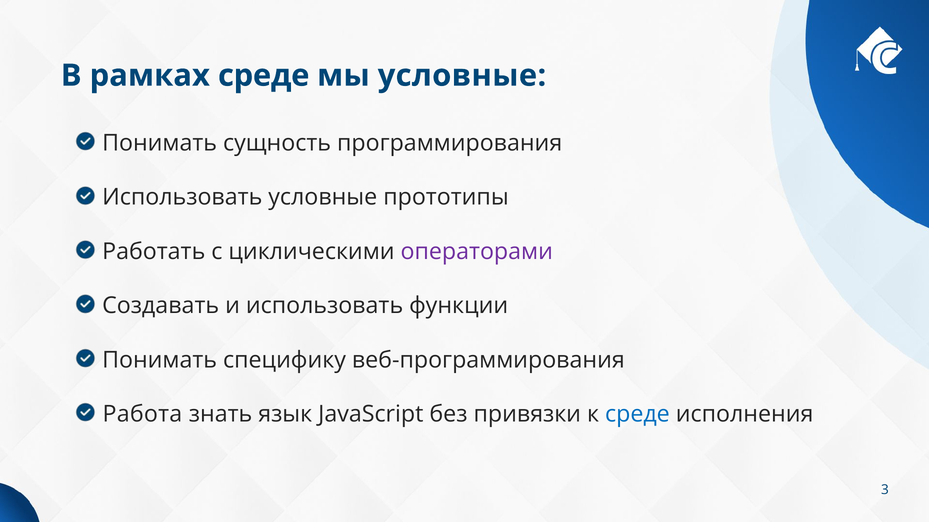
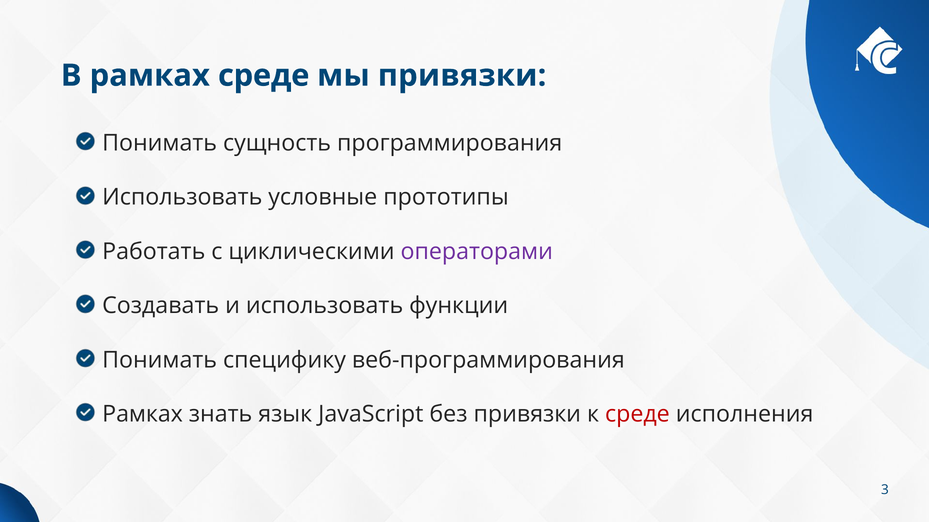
мы условные: условные -> привязки (462, 76)
Работа: Работа -> Рамках (143, 414)
среде colour: blue -> red (637, 414)
